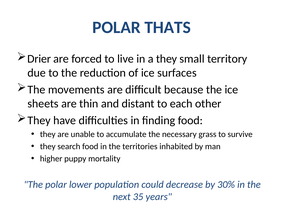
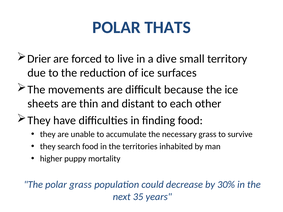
a they: they -> dive (166, 59)
polar lower: lower -> grass (81, 185)
